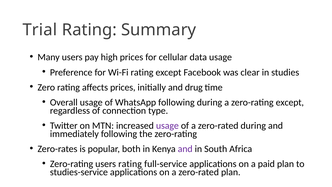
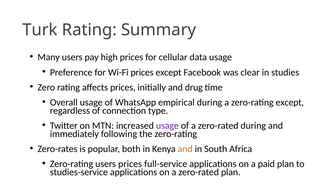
Trial: Trial -> Turk (40, 30)
Wi-Fi rating: rating -> prices (142, 72)
WhatsApp following: following -> empirical (176, 102)
and colour: purple -> orange (185, 149)
users rating: rating -> prices (130, 164)
